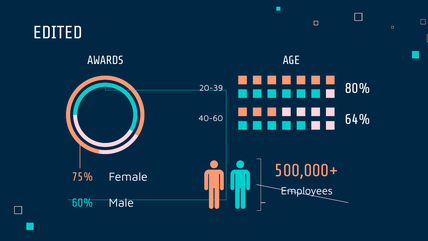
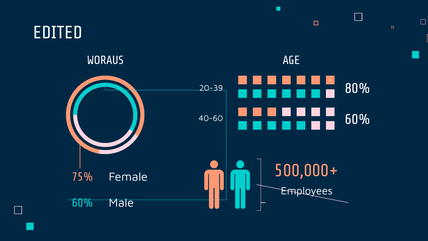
AWARDS: AWARDS -> WORAUS (105, 60)
64%: 64% -> 60% (358, 119)
